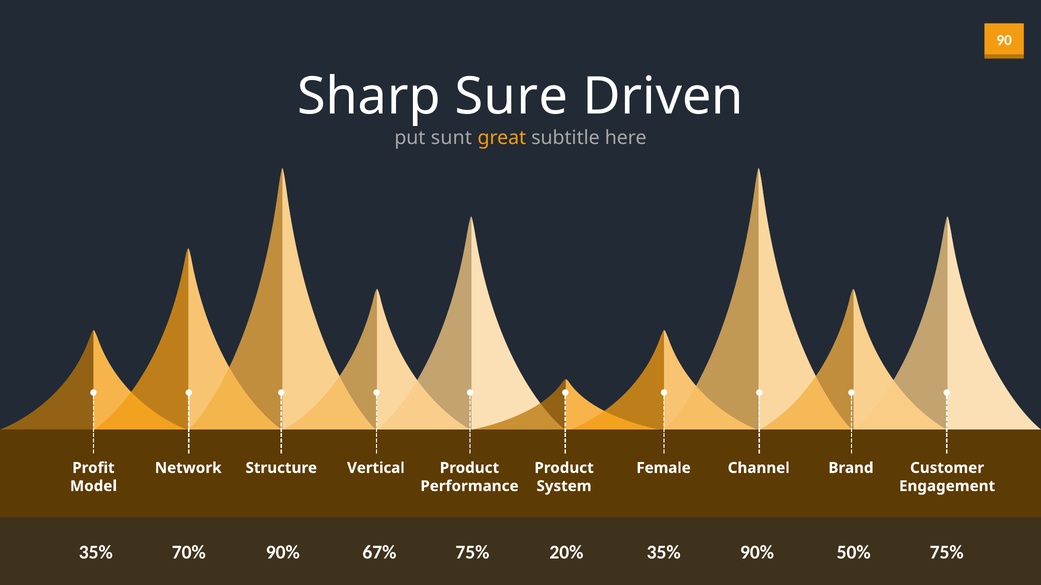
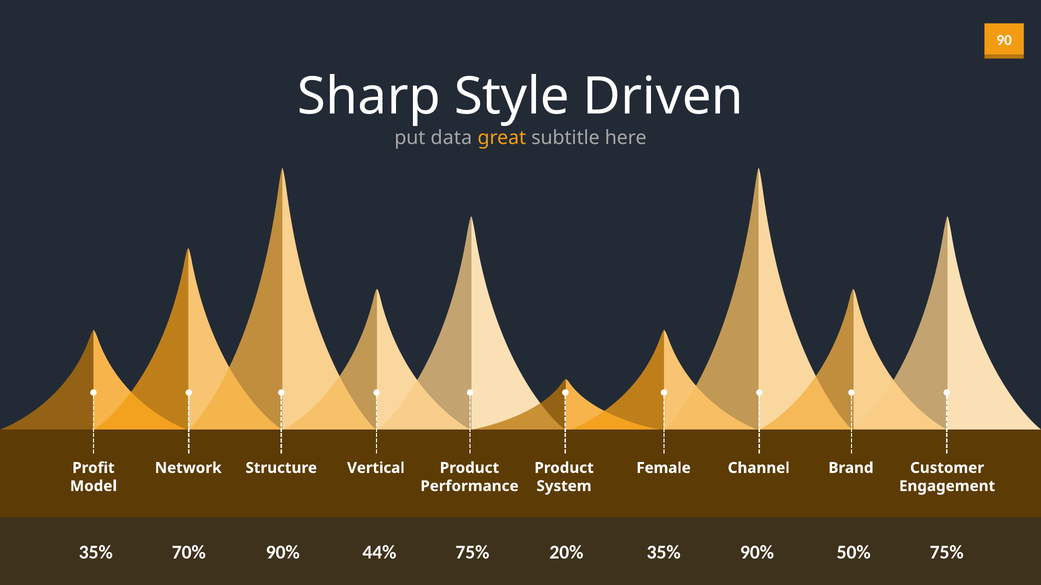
Sure: Sure -> Style (512, 97)
sunt: sunt -> data (451, 138)
67%: 67% -> 44% (379, 553)
